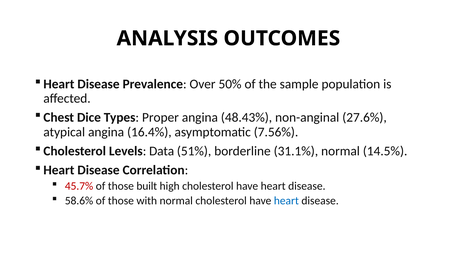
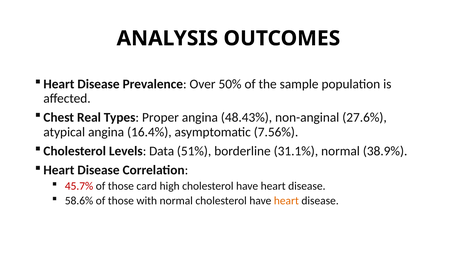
Dice: Dice -> Real (89, 118)
14.5%: 14.5% -> 38.9% (385, 151)
built: built -> card (147, 186)
heart colour: blue -> orange (286, 201)
